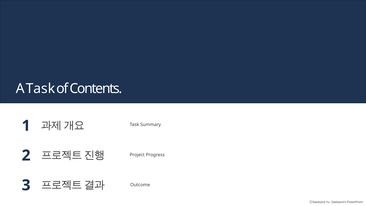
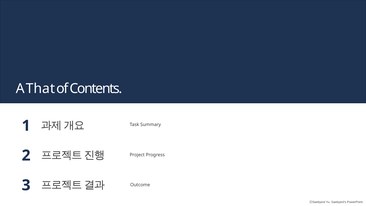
A Task: Task -> That (40, 89)
